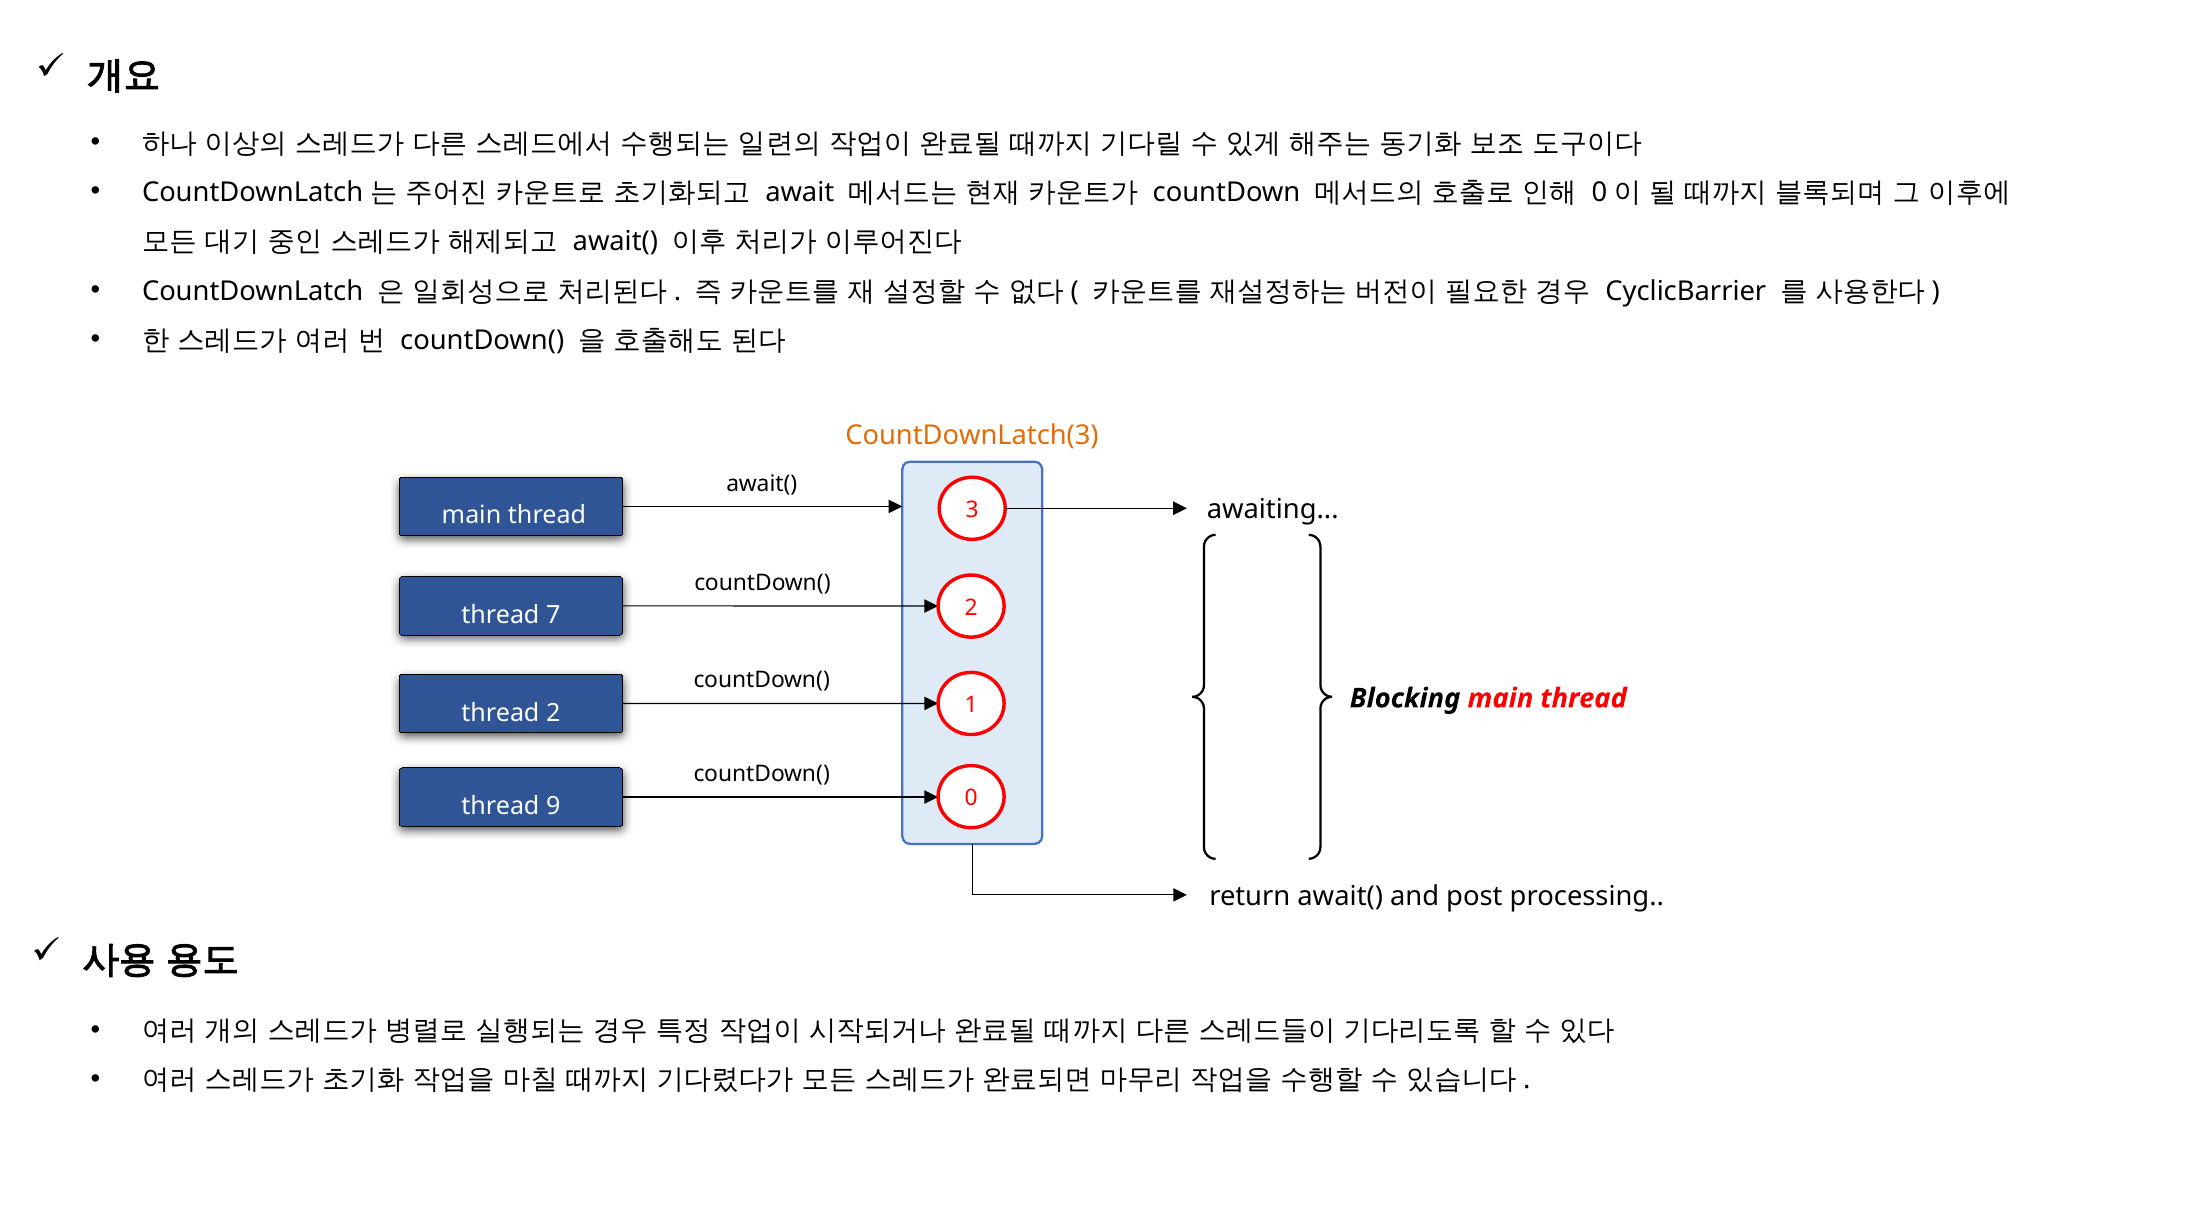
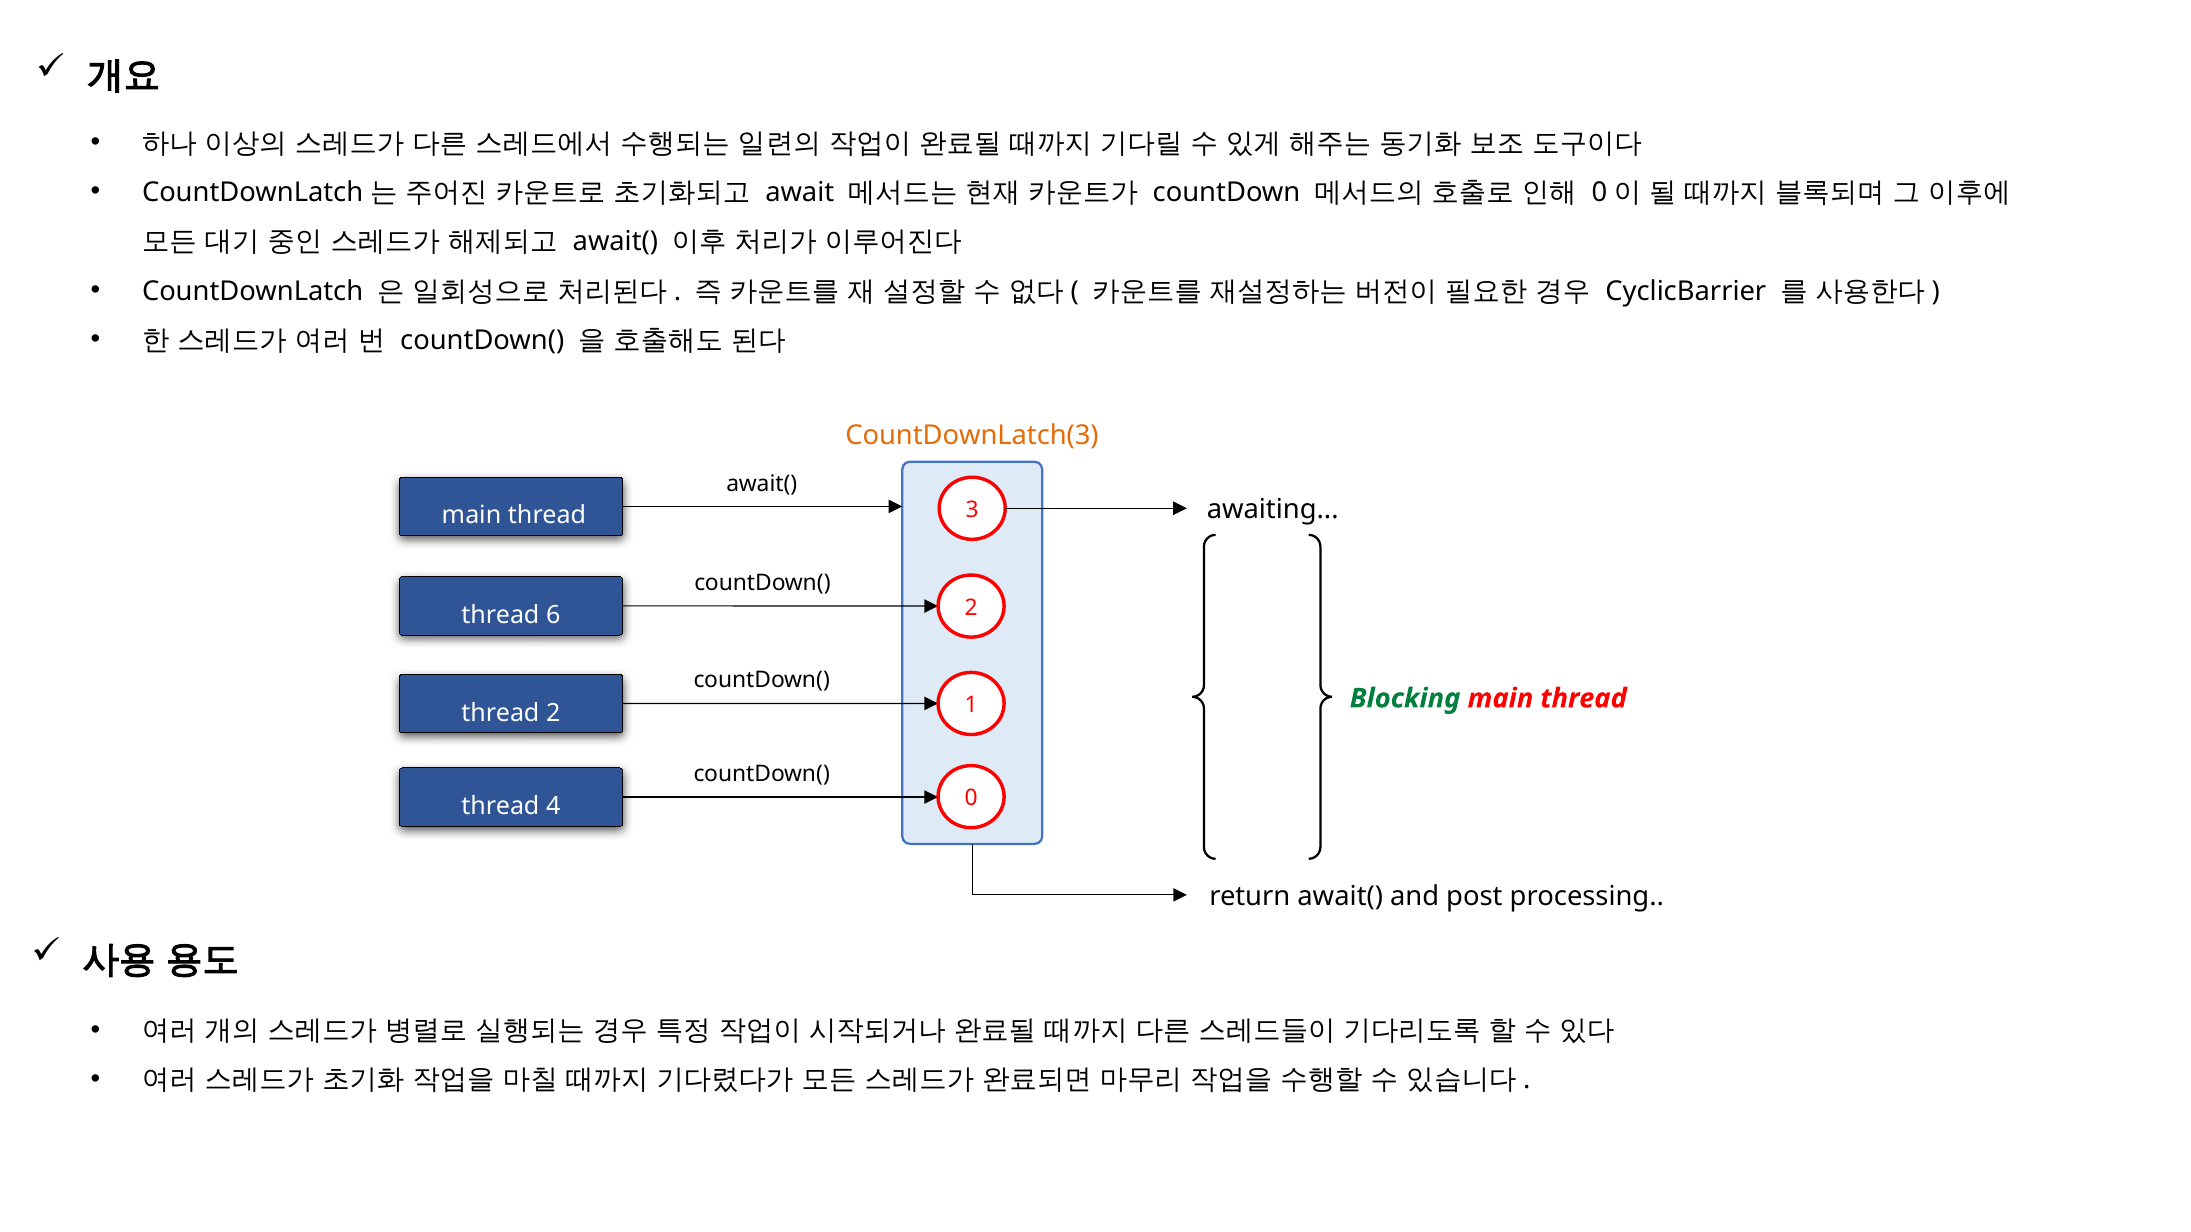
7: 7 -> 6 (553, 615)
Blocking colour: black -> green (1405, 699)
9: 9 -> 4 (553, 807)
